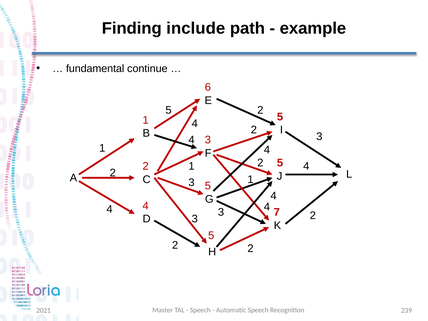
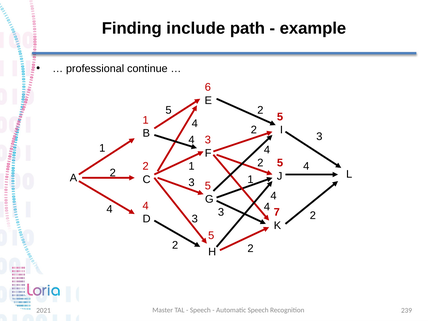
fundamental: fundamental -> professional (95, 69)
